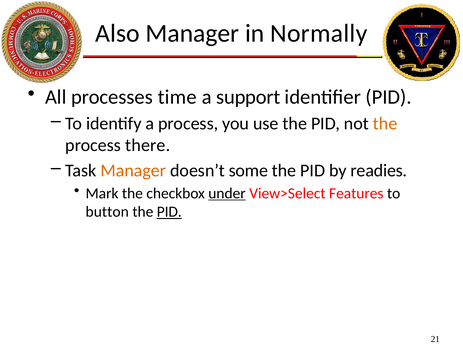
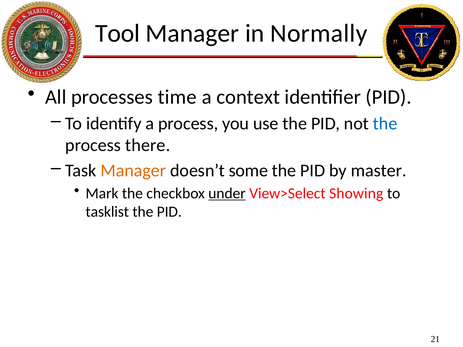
Also: Also -> Tool (118, 33)
support: support -> context (248, 97)
the colour: orange -> blue (385, 124)
readies: readies -> master (379, 171)
Features: Features -> Showing (356, 194)
button: button -> tasklist (107, 212)
PID underline: present -> none (169, 212)
